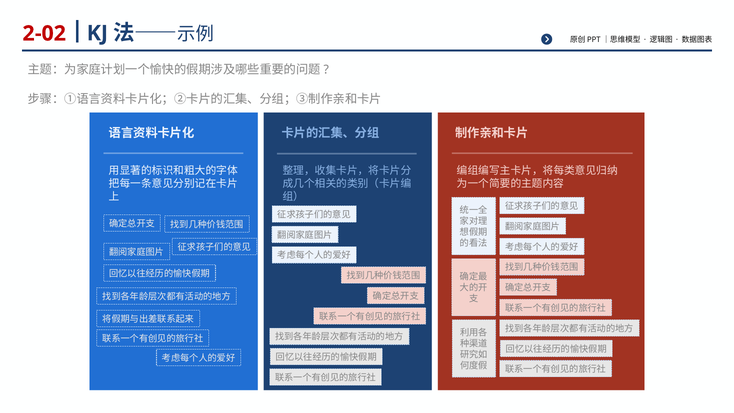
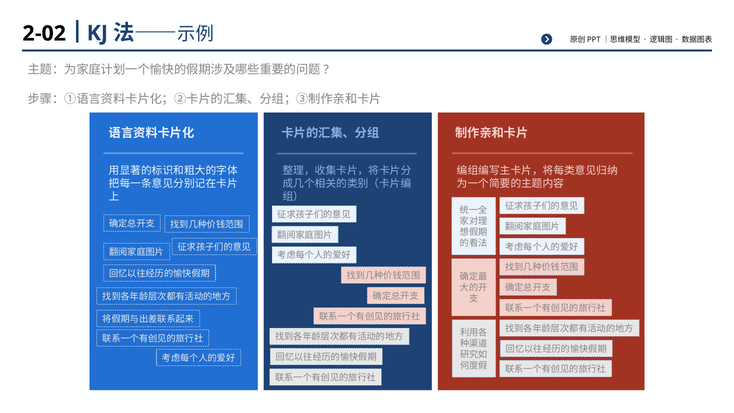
2-02 colour: red -> black (44, 34)
